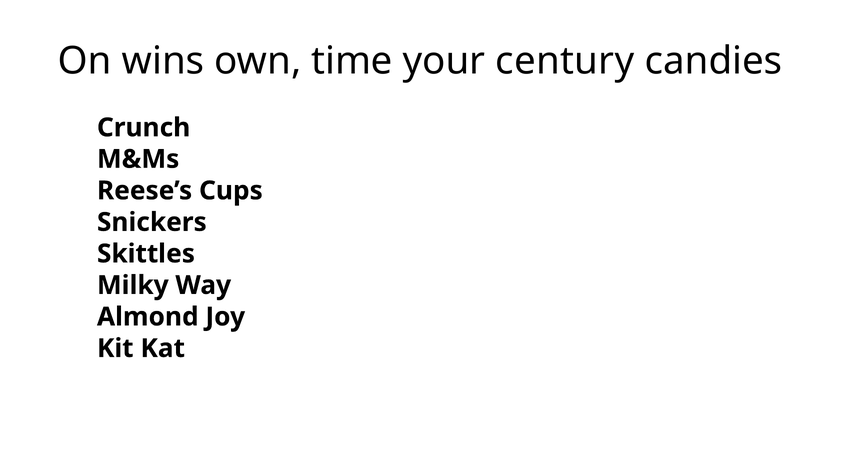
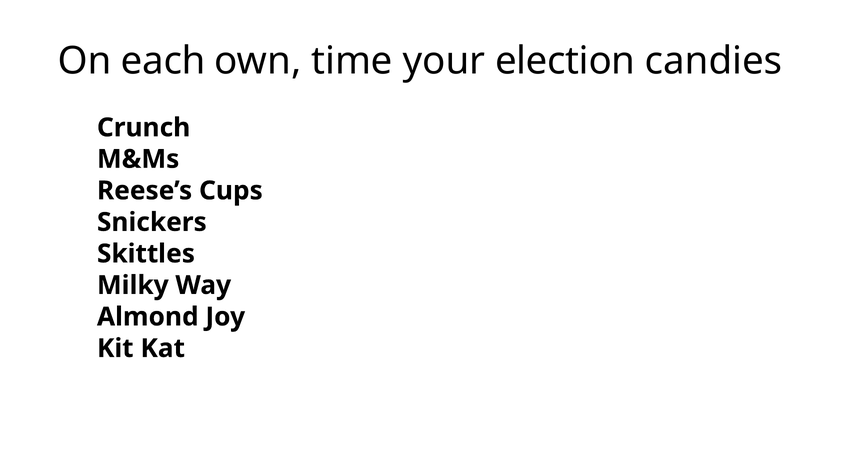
wins: wins -> each (163, 61)
century: century -> election (565, 61)
